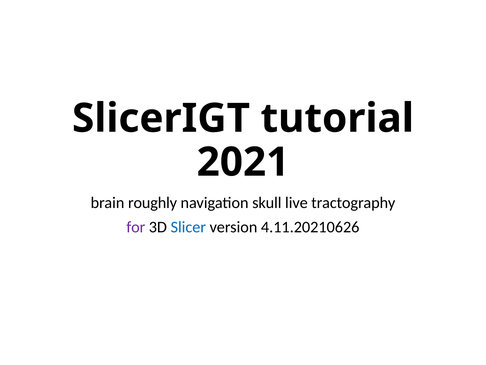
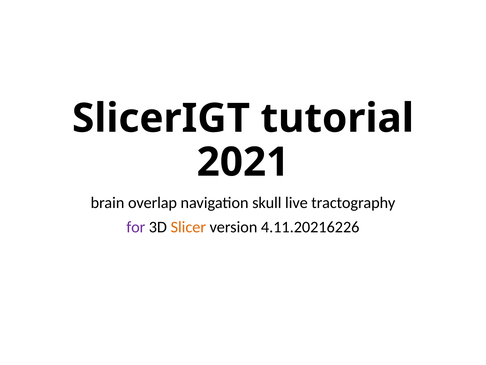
roughly: roughly -> overlap (152, 203)
Slicer colour: blue -> orange (188, 227)
4.11.20210626: 4.11.20210626 -> 4.11.20216226 (310, 227)
